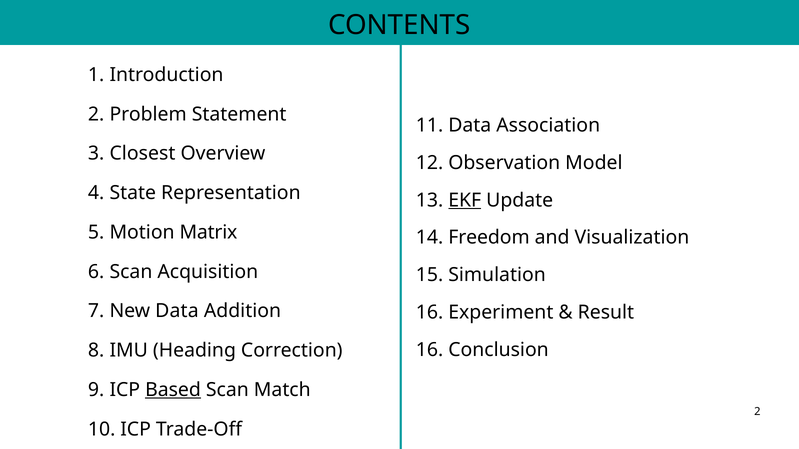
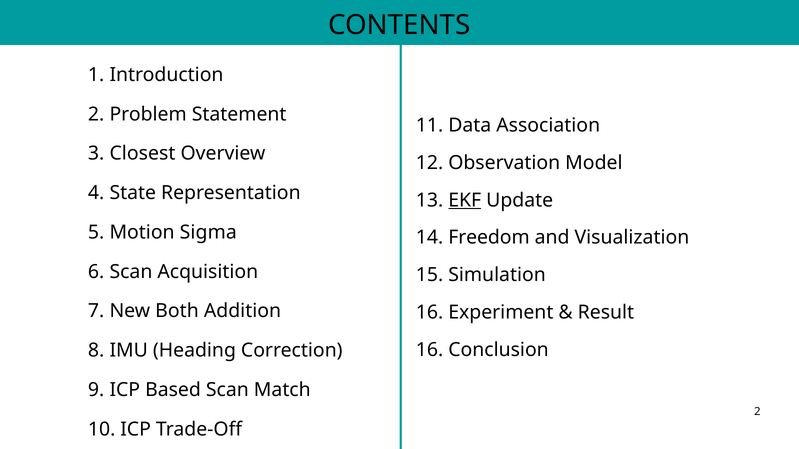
Matrix: Matrix -> Sigma (208, 233)
New Data: Data -> Both (177, 311)
Based underline: present -> none (173, 390)
